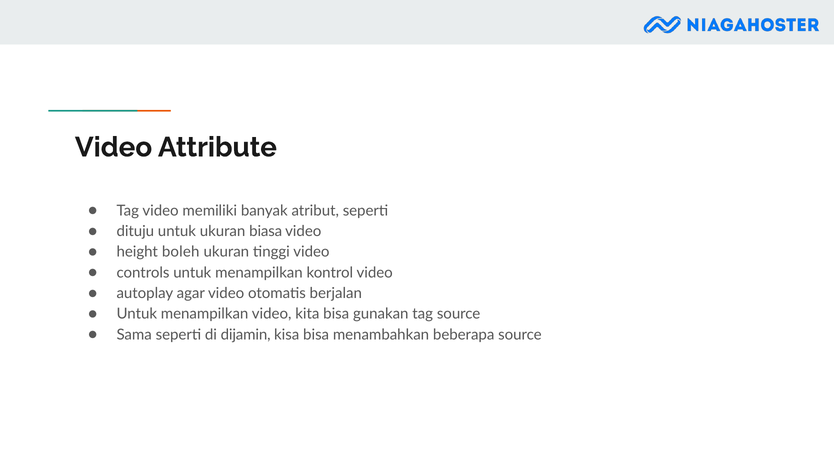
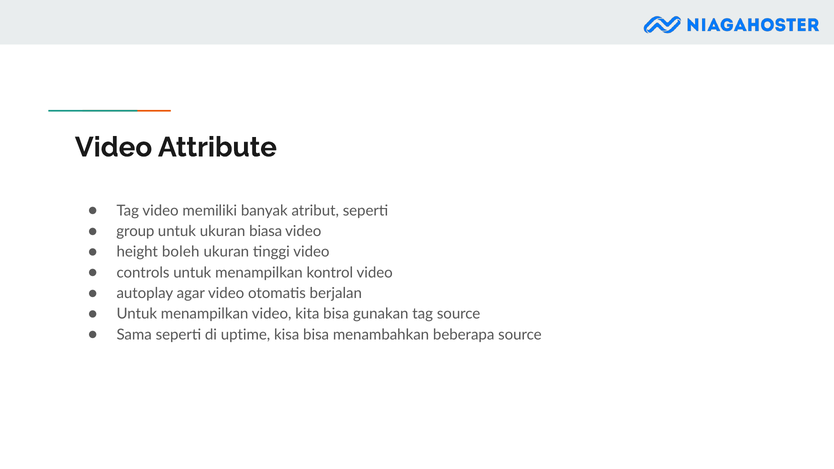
dituju: dituju -> group (135, 231)
dijamin: dijamin -> uptime (246, 335)
